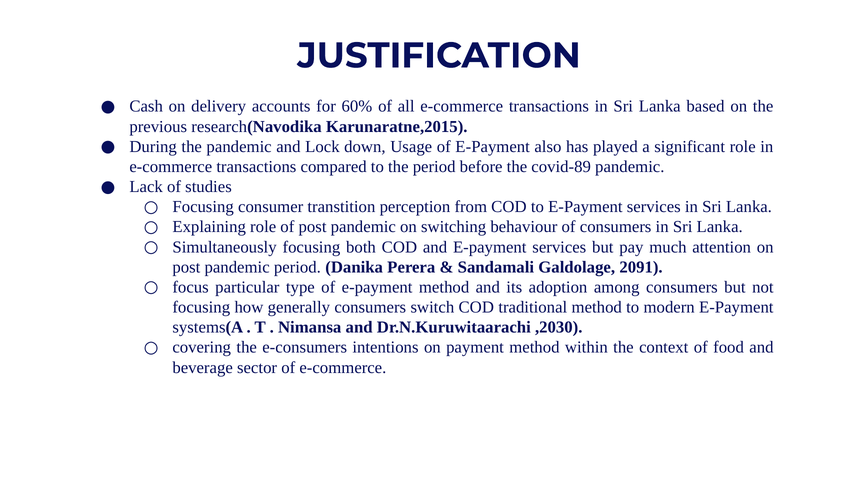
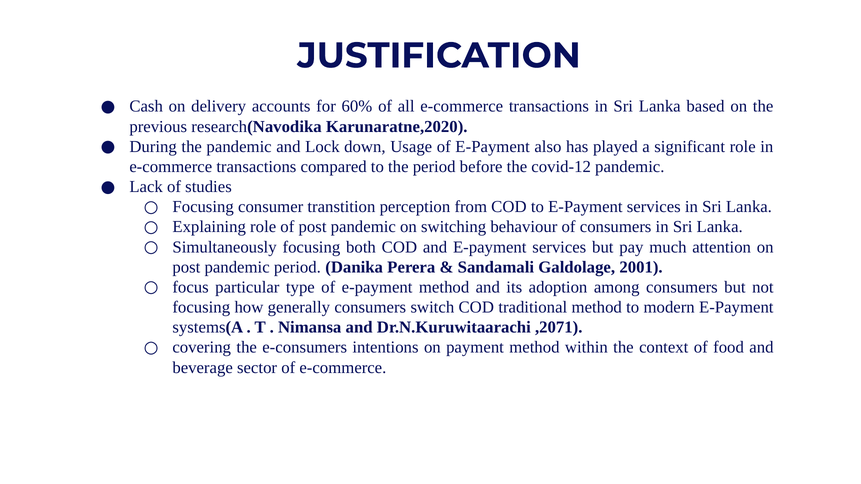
Karunaratne,2015: Karunaratne,2015 -> Karunaratne,2020 (397, 127)
covid-89: covid-89 -> covid-12 (561, 167)
2091: 2091 -> 2001 (641, 267)
,2030: ,2030 -> ,2071 (559, 328)
